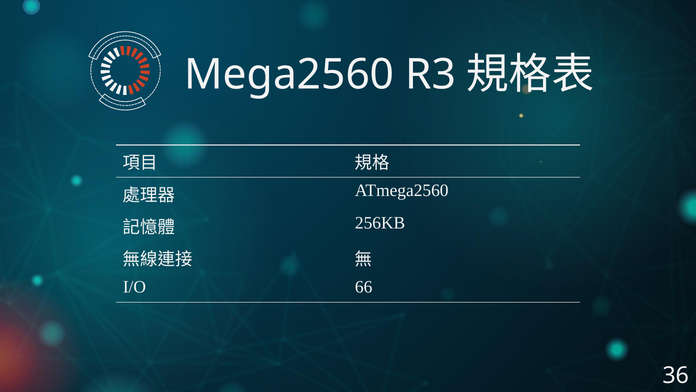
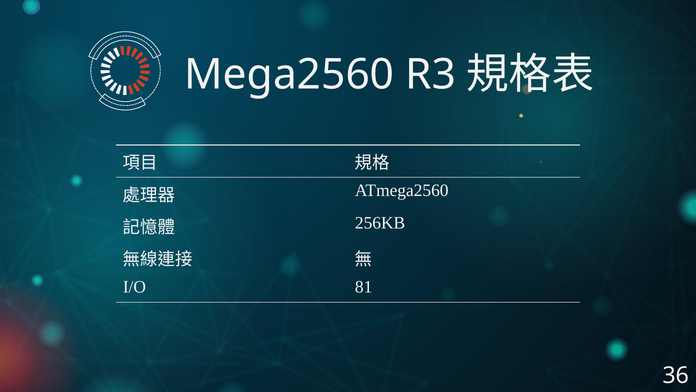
66: 66 -> 81 (364, 287)
